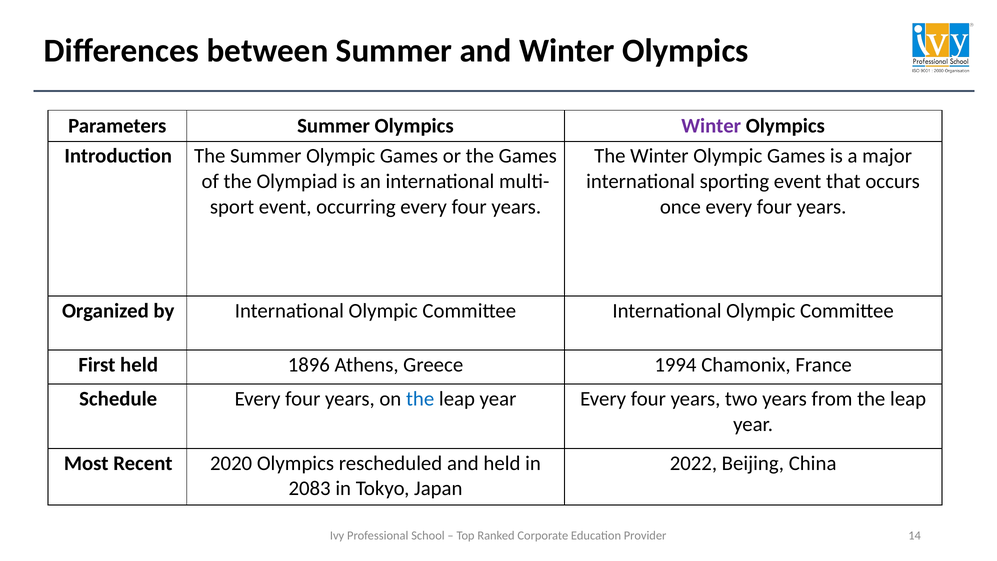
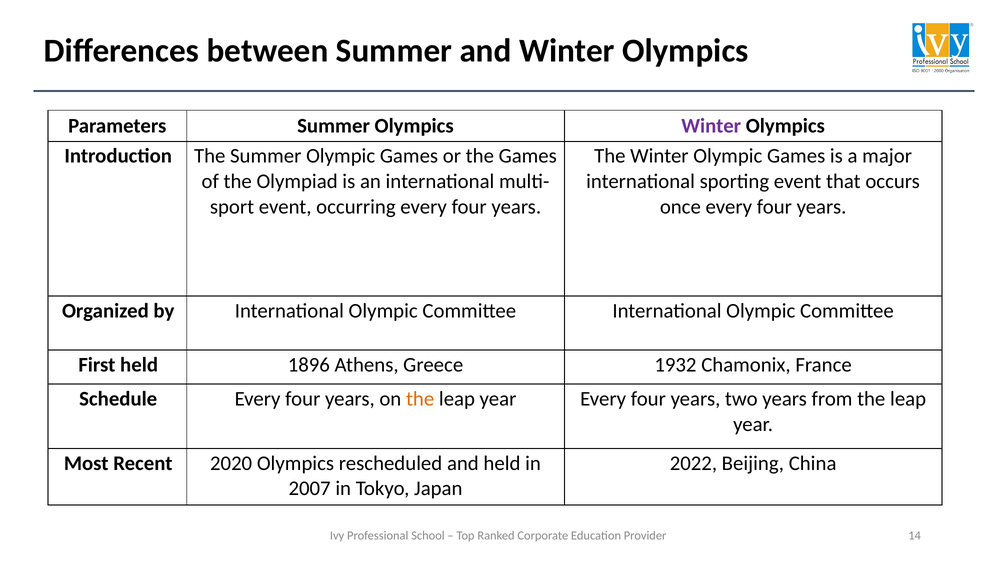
1994: 1994 -> 1932 (675, 365)
the colour: blue -> orange (420, 399)
2083: 2083 -> 2007 (310, 488)
